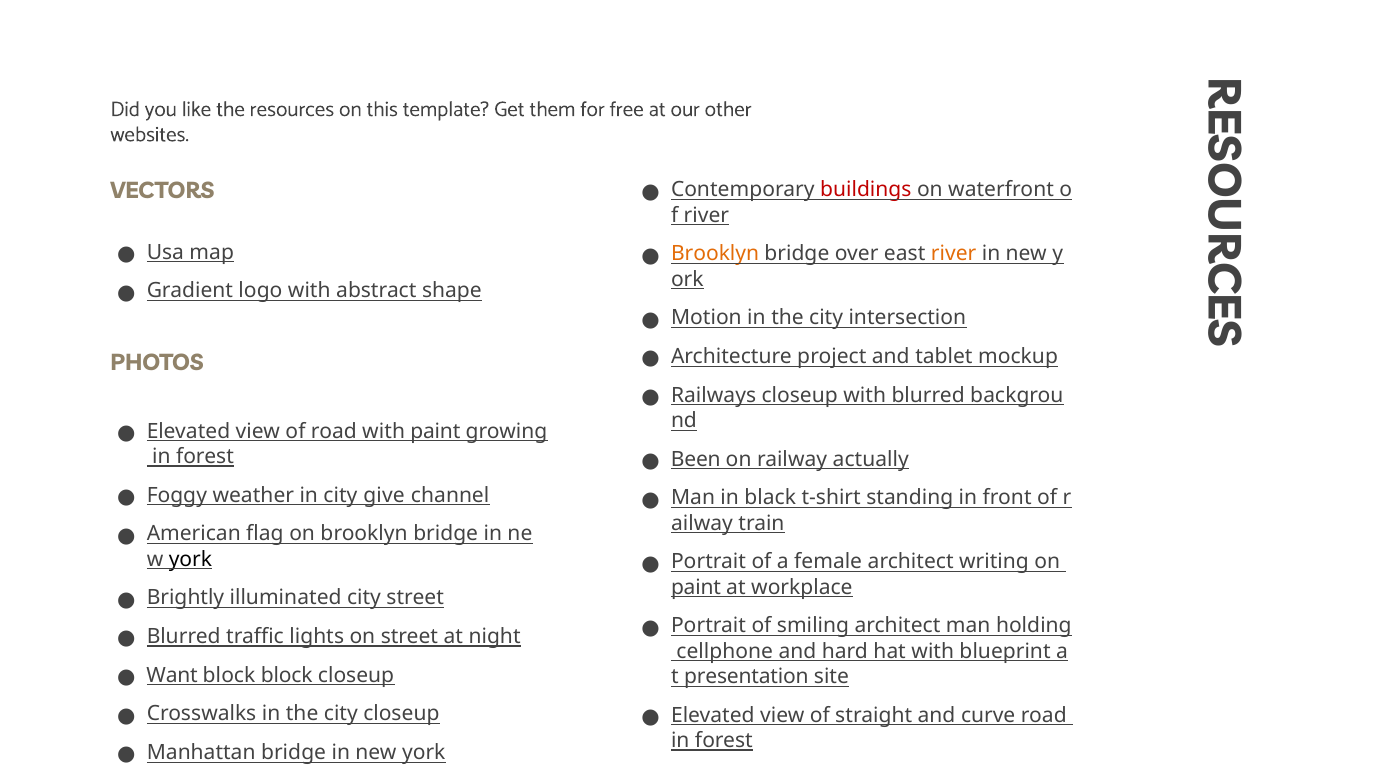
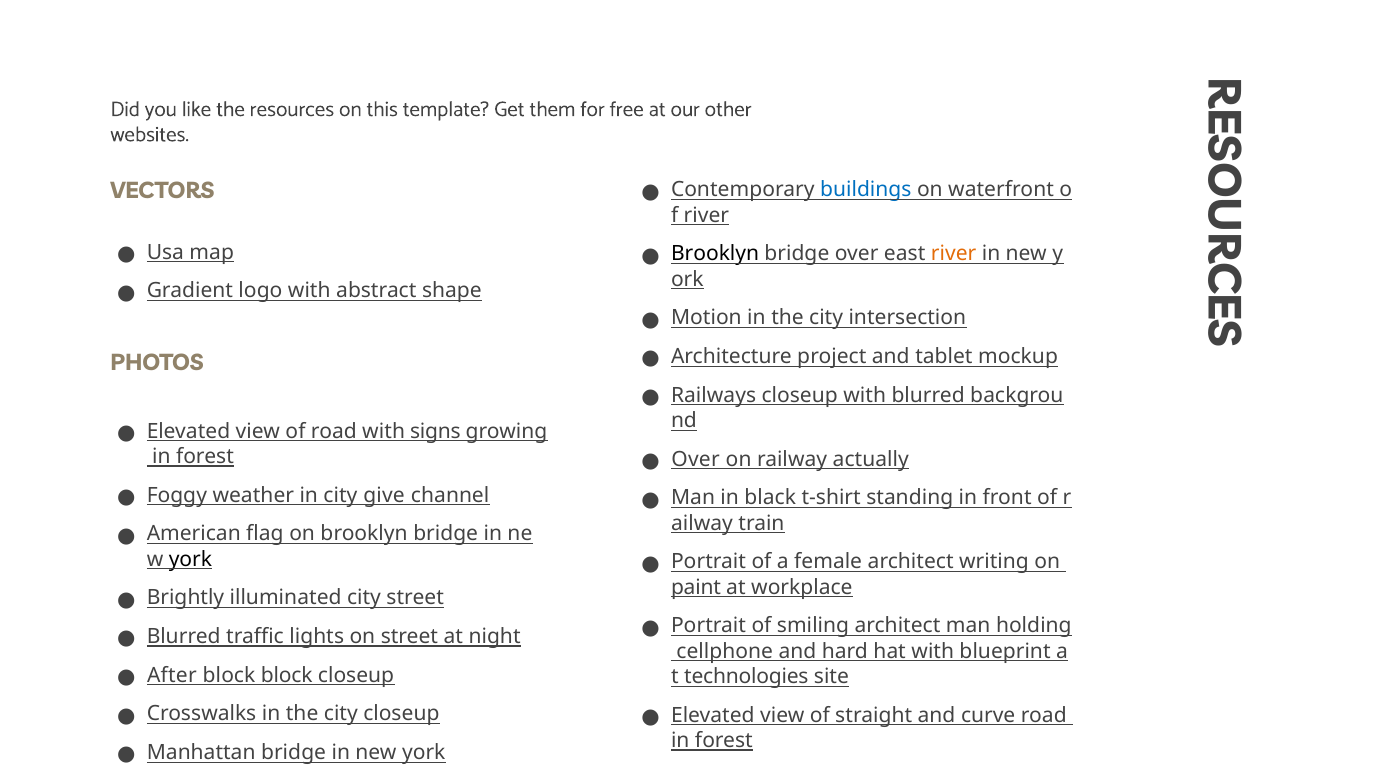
buildings colour: red -> blue (866, 190)
Brooklyn colour: orange -> black (715, 254)
with paint: paint -> signs (435, 431)
Been: Been -> Over (696, 460)
Want: Want -> After (172, 676)
presentation: presentation -> technologies (746, 677)
